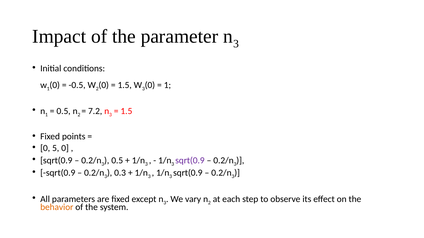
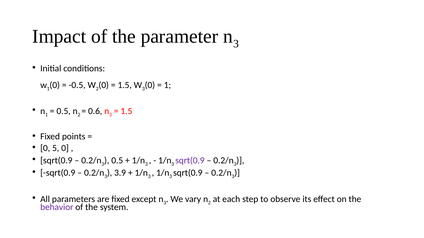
7.2: 7.2 -> 0.6 (95, 111)
0.3: 0.3 -> 3.9 (120, 173)
behavior colour: orange -> purple (57, 208)
